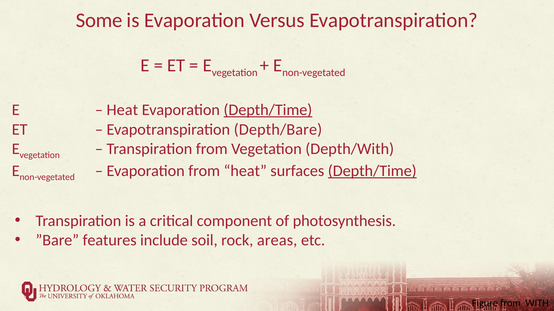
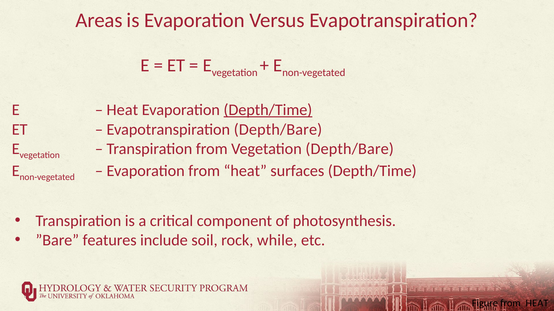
Some: Some -> Areas (99, 20)
Vegetation Depth/With: Depth/With -> Depth/Bare (350, 149)
Depth/Time underline: present -> none (372, 171)
areas: areas -> while (277, 241)
Figure from WITH: WITH -> HEAT (537, 304)
